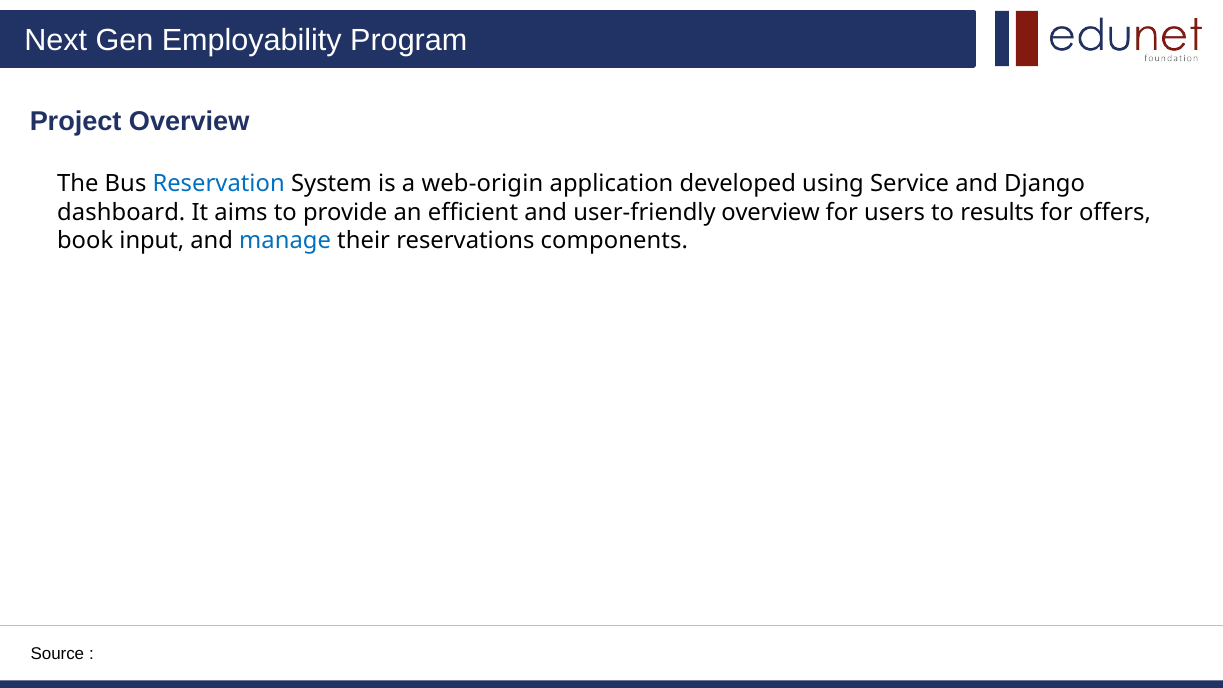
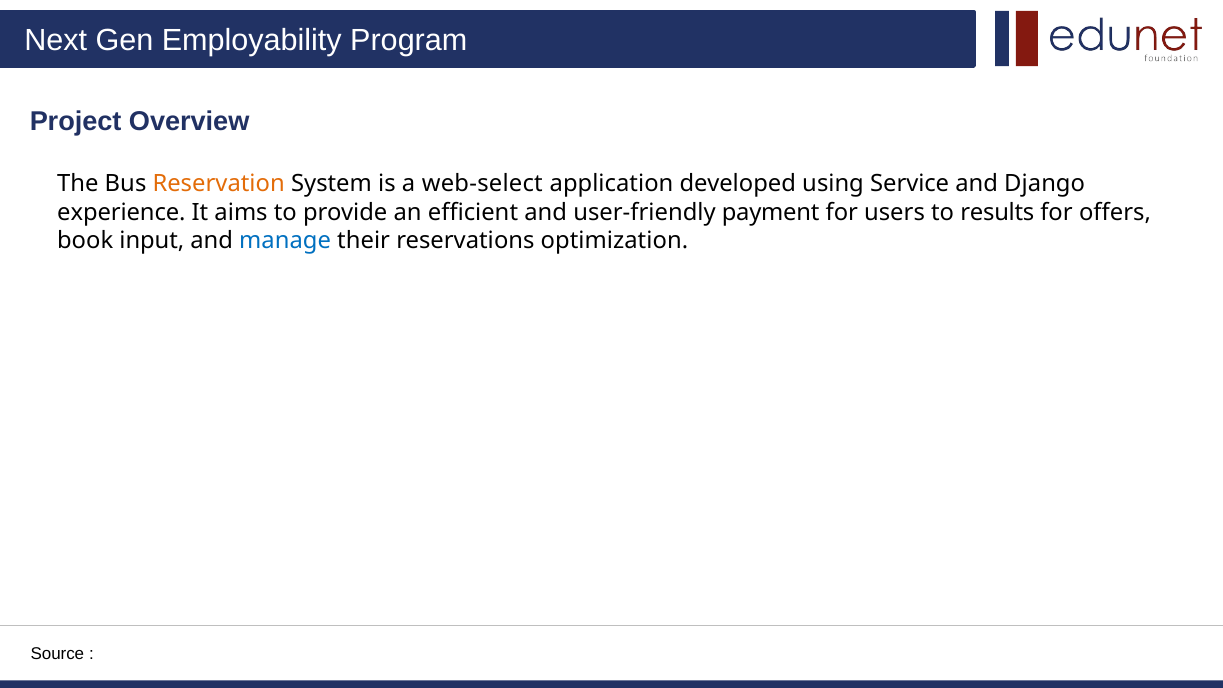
Reservation colour: blue -> orange (219, 184)
web-origin: web-origin -> web-select (482, 184)
dashboard: dashboard -> experience (121, 212)
user-friendly overview: overview -> payment (771, 212)
components: components -> optimization (614, 241)
